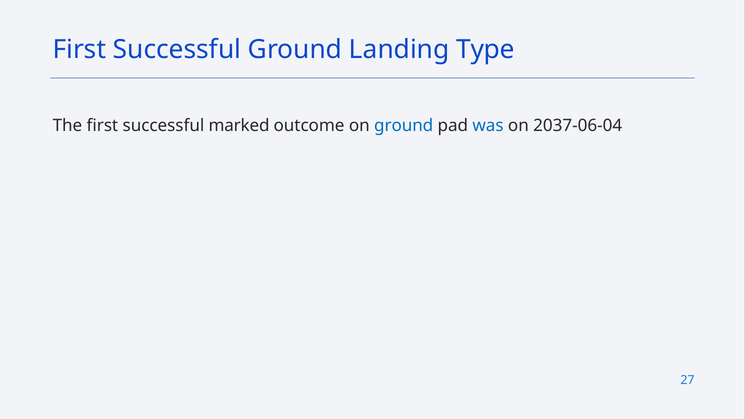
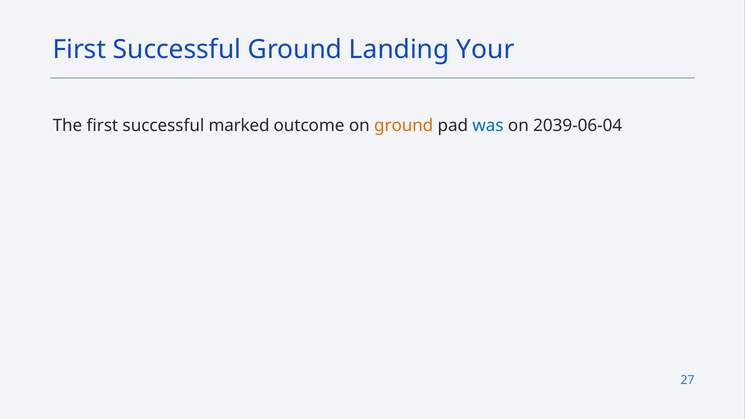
Type: Type -> Your (485, 50)
ground colour: blue -> orange (404, 126)
2037-06-04: 2037-06-04 -> 2039-06-04 (578, 126)
